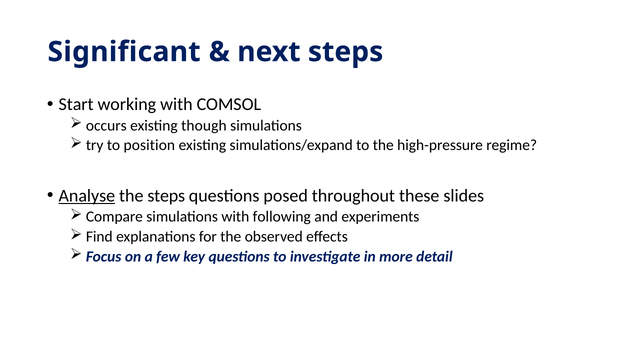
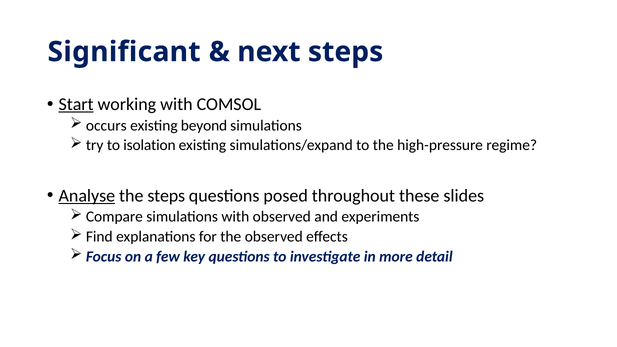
Start underline: none -> present (76, 104)
though: though -> beyond (204, 126)
position: position -> isolation (149, 145)
with following: following -> observed (282, 217)
